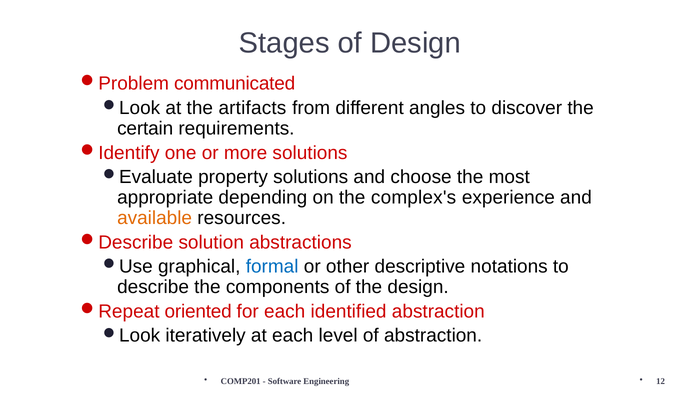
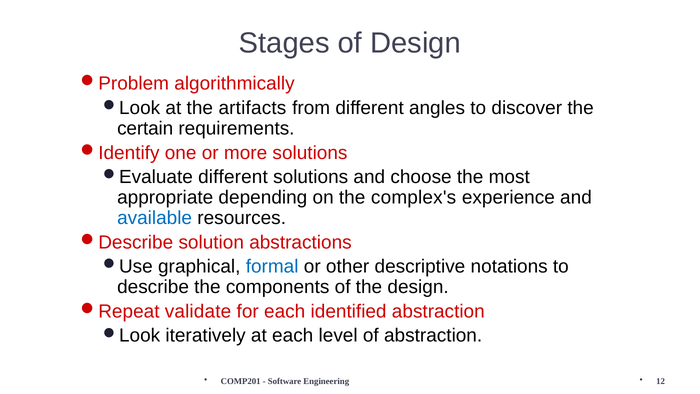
communicated: communicated -> algorithmically (234, 84)
property: property -> different (233, 177)
available colour: orange -> blue (155, 218)
oriented: oriented -> validate (198, 311)
